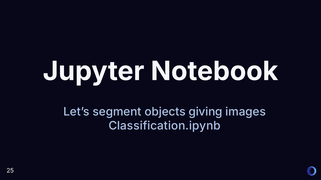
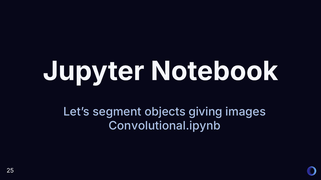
Classification.ipynb: Classification.ipynb -> Convolutional.ipynb (165, 126)
